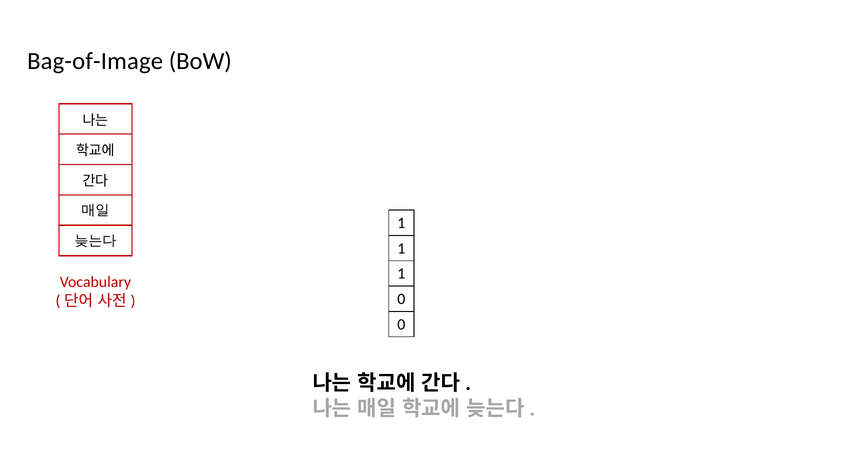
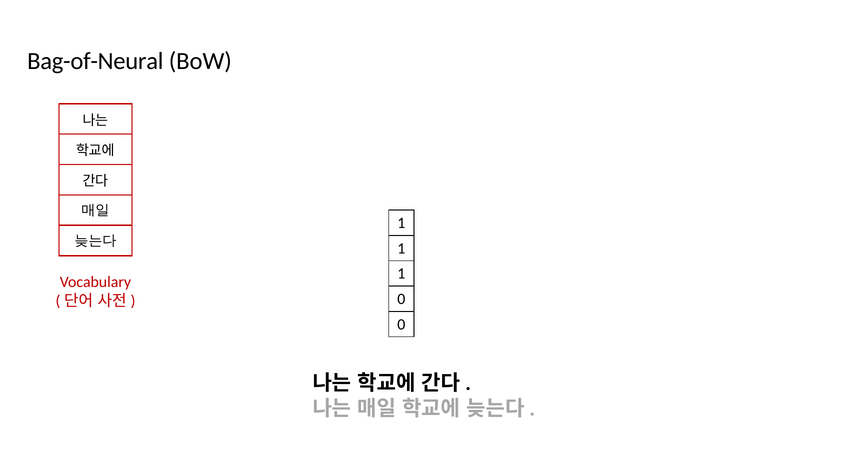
Bag-of-Image: Bag-of-Image -> Bag-of-Neural (95, 61)
